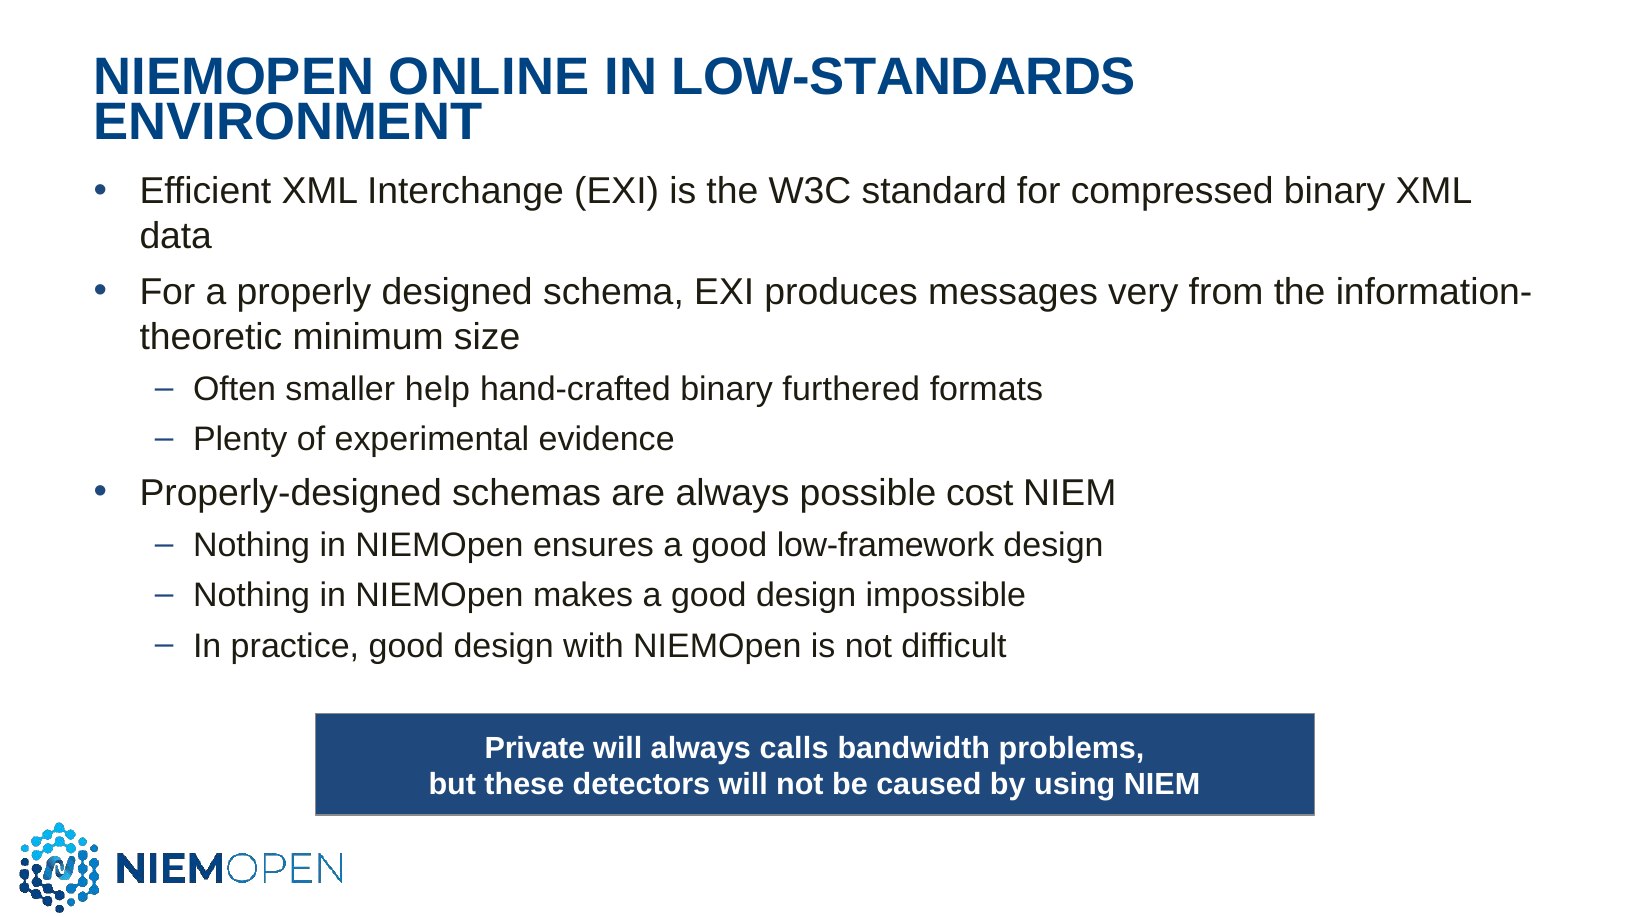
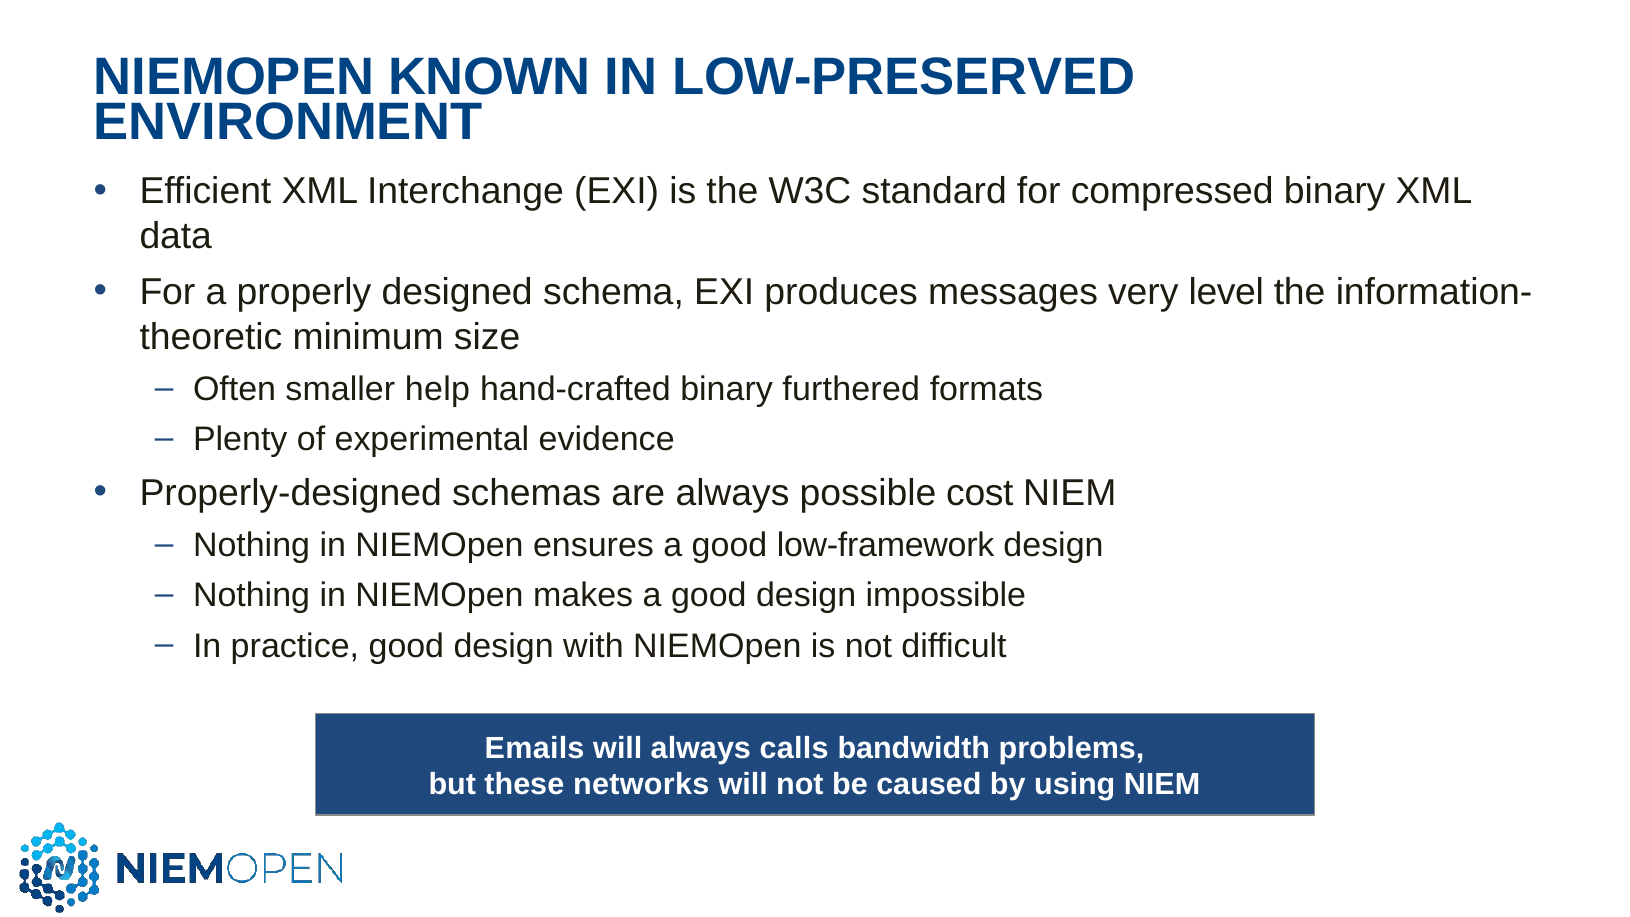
ONLINE: ONLINE -> KNOWN (490, 77)
LOW-STANDARDS: LOW-STANDARDS -> LOW-PRESERVED (904, 77)
from: from -> level (1226, 292)
Private: Private -> Emails (535, 748)
detectors: detectors -> networks (641, 785)
